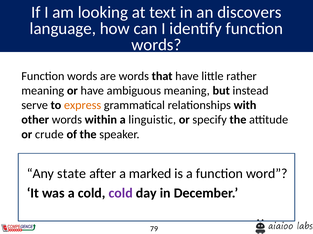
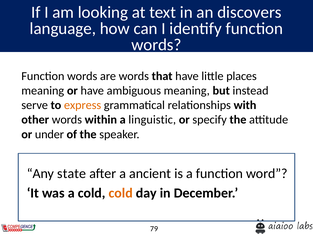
rather: rather -> places (241, 76)
crude: crude -> under (49, 135)
marked: marked -> ancient (150, 174)
cold colour: purple -> orange (121, 194)
